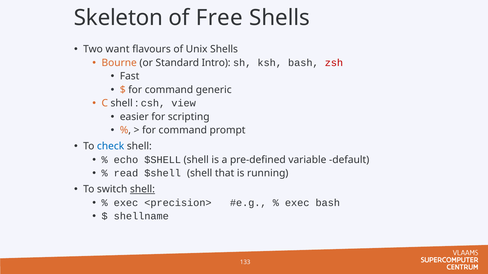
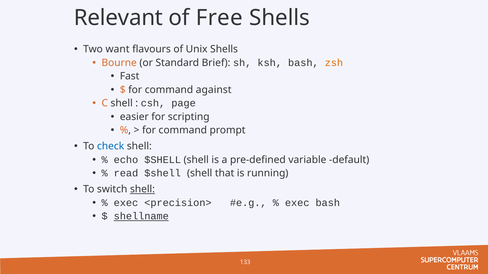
Skeleton: Skeleton -> Relevant (118, 18)
Intro: Intro -> Brief (216, 63)
zsh colour: red -> orange (334, 63)
generic: generic -> against (214, 90)
view: view -> page (184, 103)
shellname underline: none -> present (141, 217)
